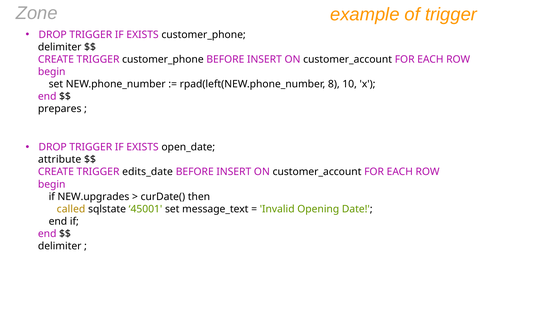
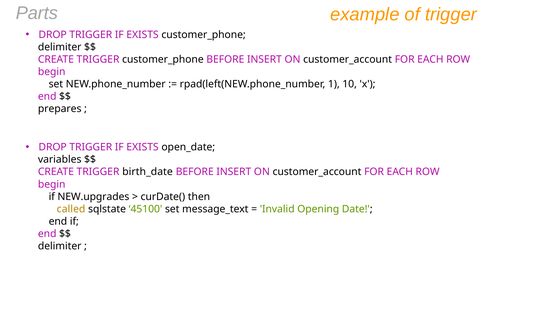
Zone: Zone -> Parts (37, 13)
8: 8 -> 1 (334, 84)
attribute: attribute -> variables (60, 160)
edits_date: edits_date -> birth_date (148, 172)
45001: 45001 -> 45100 (145, 209)
